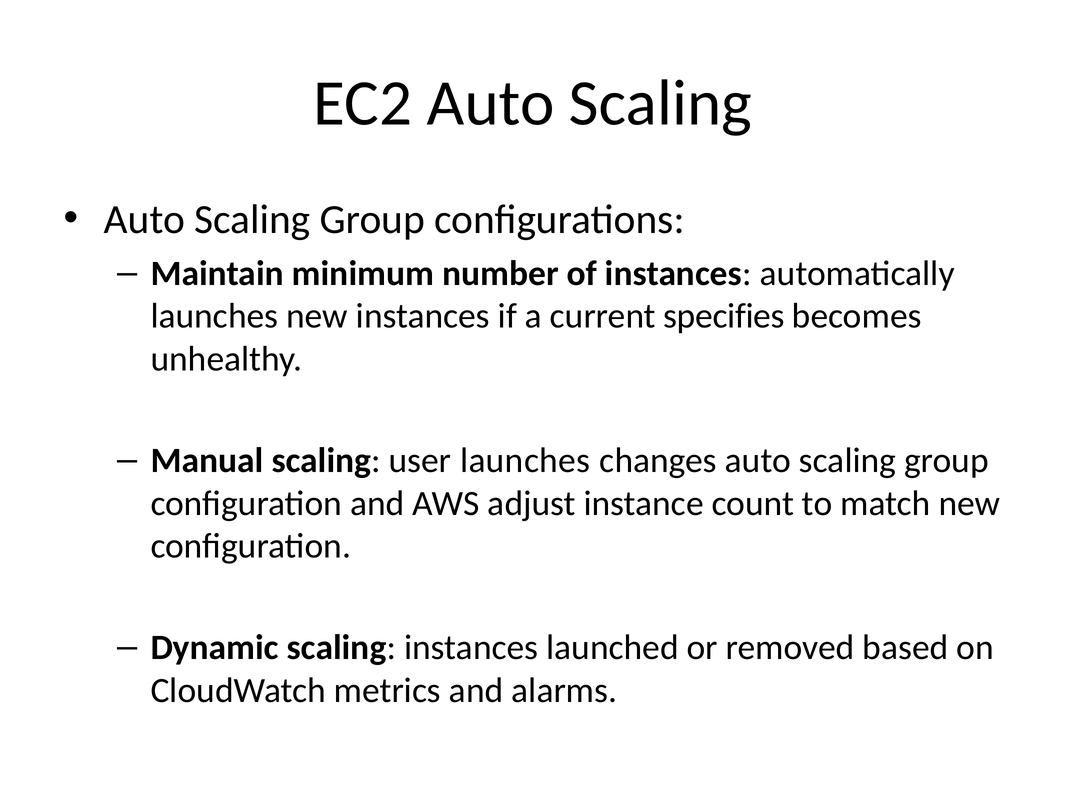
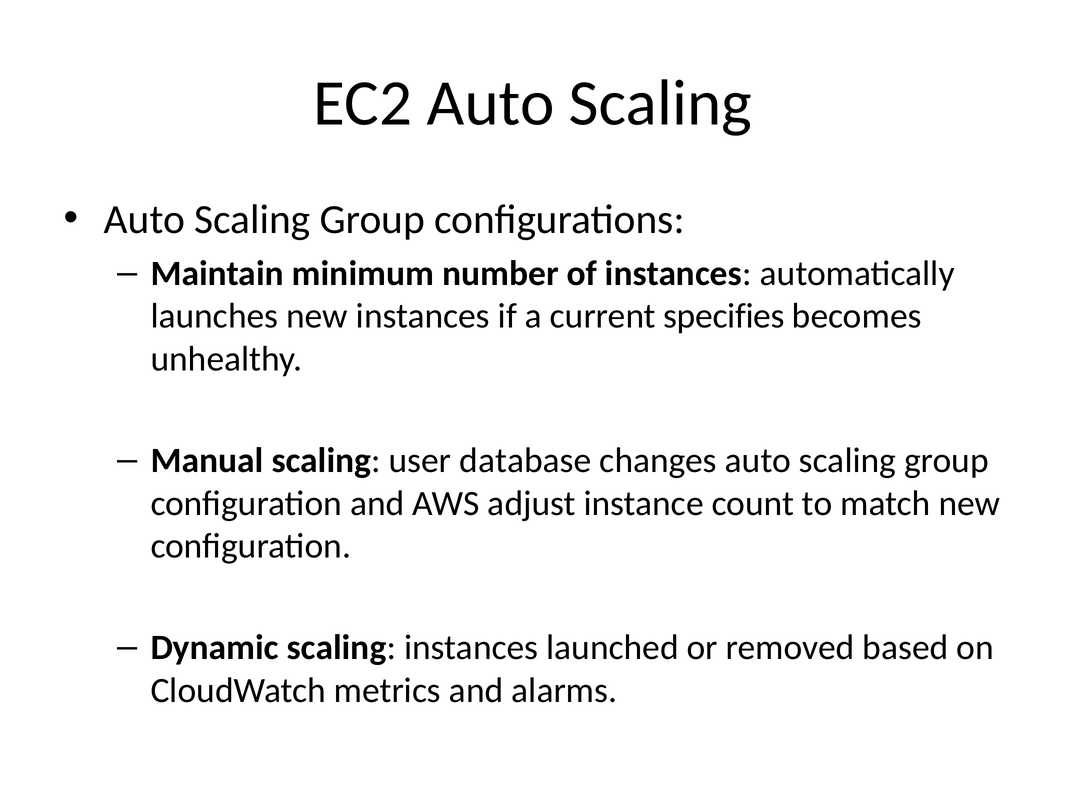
user launches: launches -> database (525, 461)
